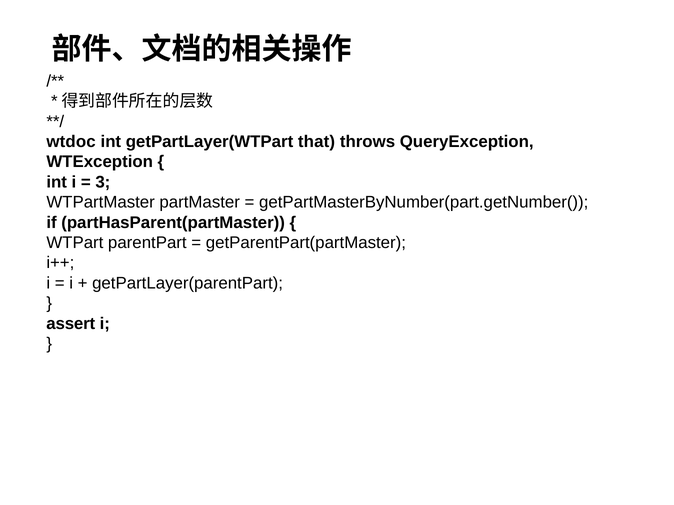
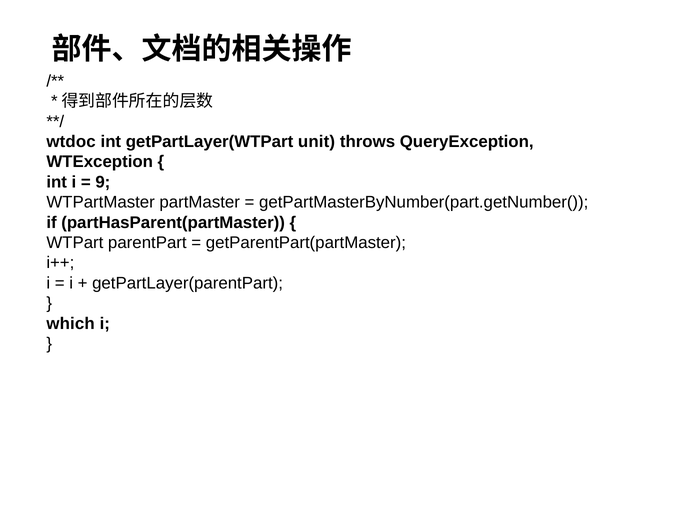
that: that -> unit (317, 142)
3: 3 -> 9 (103, 182)
assert: assert -> which (71, 324)
